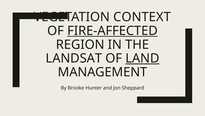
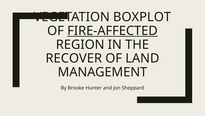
CONTEXT: CONTEXT -> BOXPLOT (142, 17)
LANDSAT: LANDSAT -> RECOVER (74, 58)
LAND underline: present -> none (142, 58)
